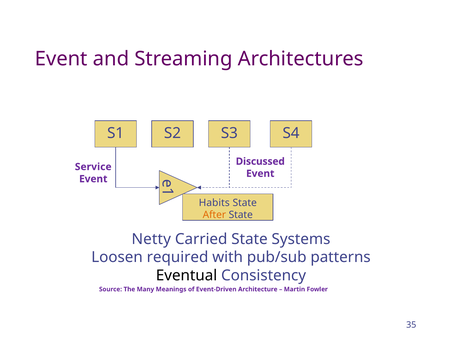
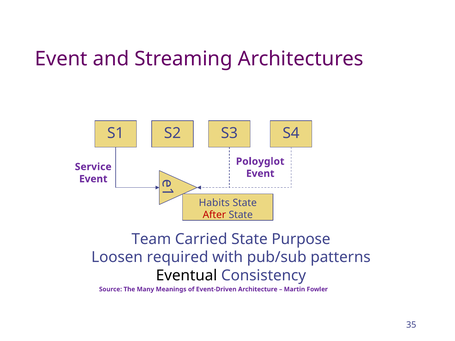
Discussed: Discussed -> Poloyglot (260, 162)
After colour: orange -> red (214, 215)
Netty: Netty -> Team (151, 239)
Systems: Systems -> Purpose (301, 239)
